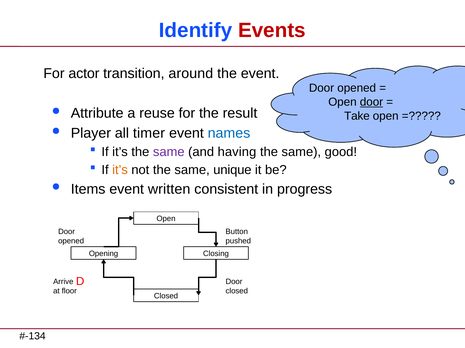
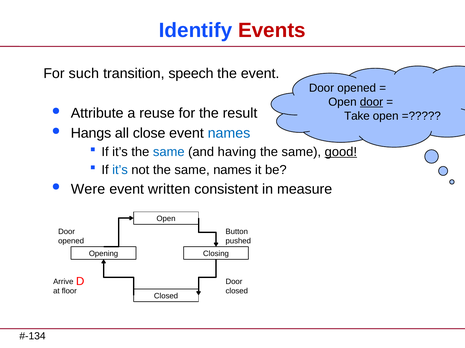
actor: actor -> such (84, 74)
around: around -> speech (191, 74)
Player: Player -> Hangs (91, 133)
timer: timer -> close (149, 133)
same colour: purple -> blue (169, 152)
good underline: none -> present (341, 152)
it’s colour: orange -> blue (120, 170)
same unique: unique -> names (232, 170)
Items: Items -> Were (88, 189)
progress: progress -> measure (305, 189)
